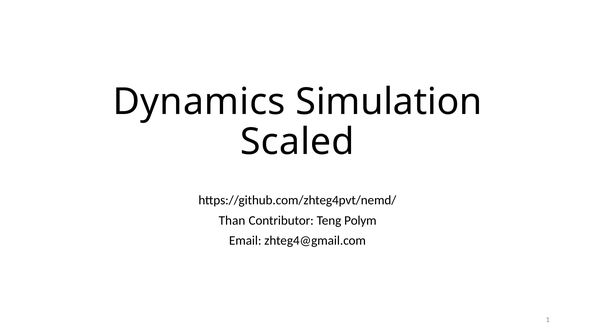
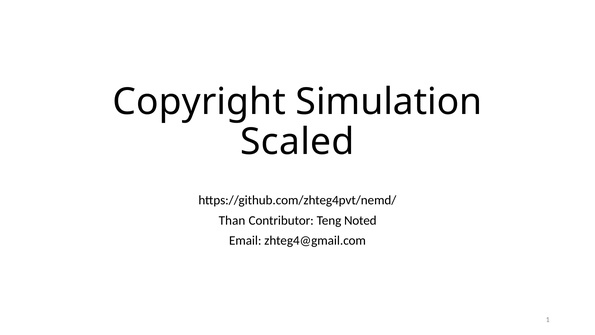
Dynamics: Dynamics -> Copyright (199, 102)
Polym: Polym -> Noted (360, 220)
